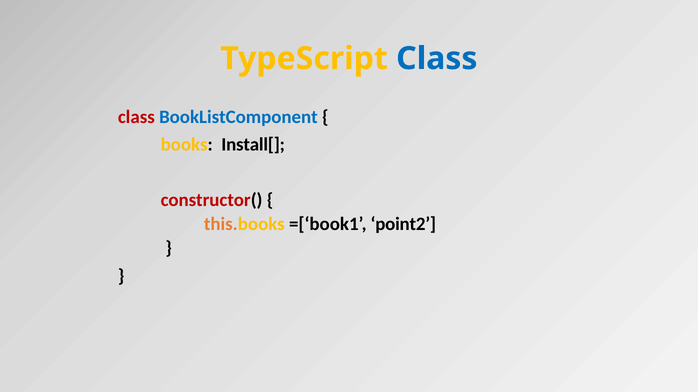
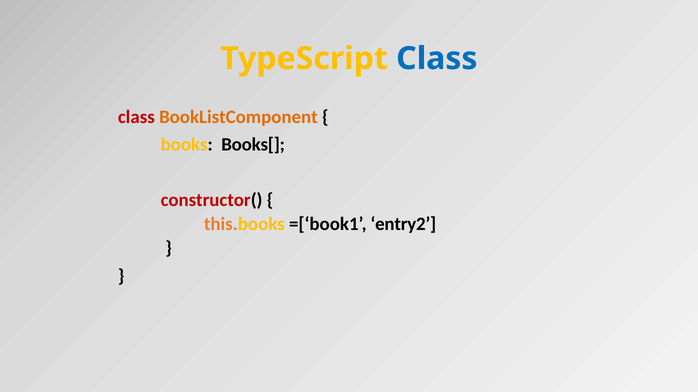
BookListComponent colour: blue -> orange (238, 117)
Install[: Install[ -> Books[ (253, 145)
point2: point2 -> entry2 (403, 225)
